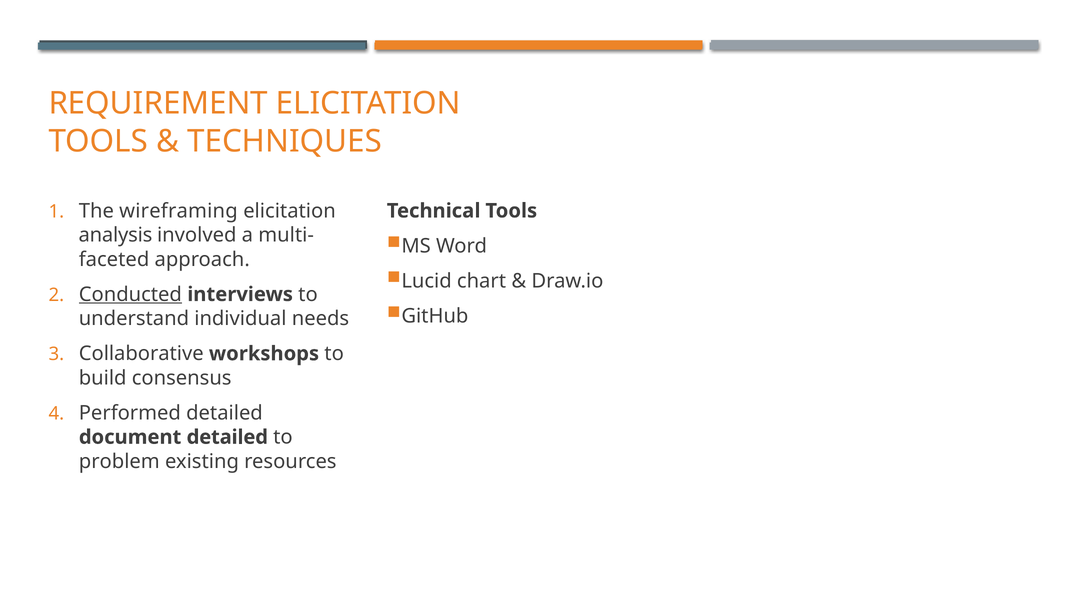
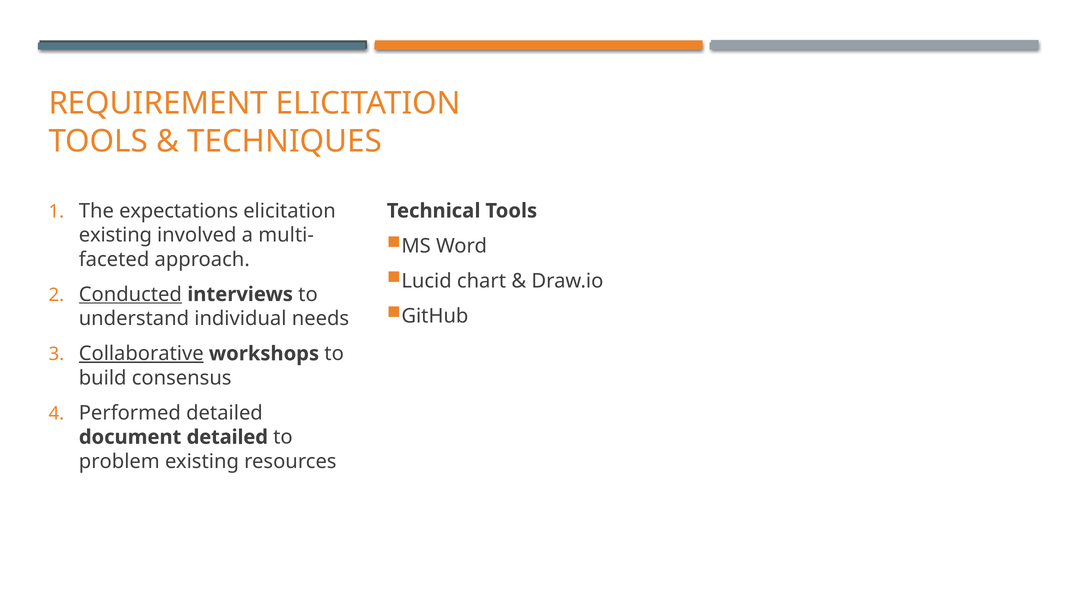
wireframing: wireframing -> expectations (179, 211)
analysis: analysis -> existing (115, 235)
Collaborative underline: none -> present (141, 354)
